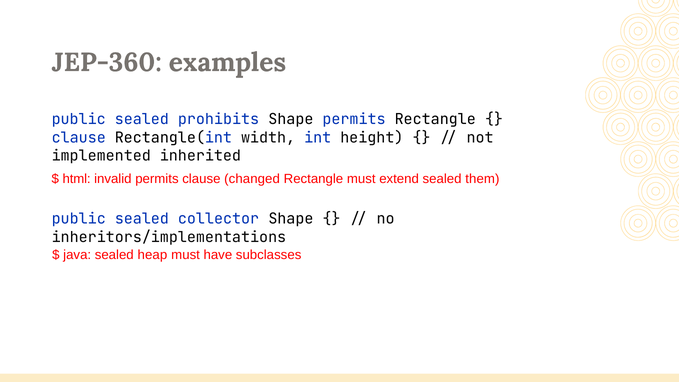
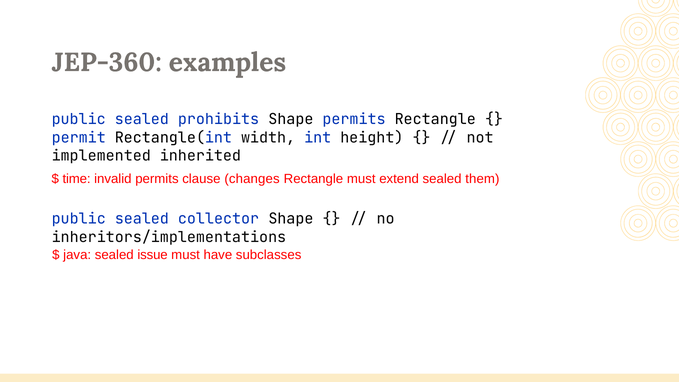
clause: clause -> permit (79, 138)
html: html -> time (77, 179)
changed: changed -> changes (252, 179)
heap: heap -> issue (153, 255)
